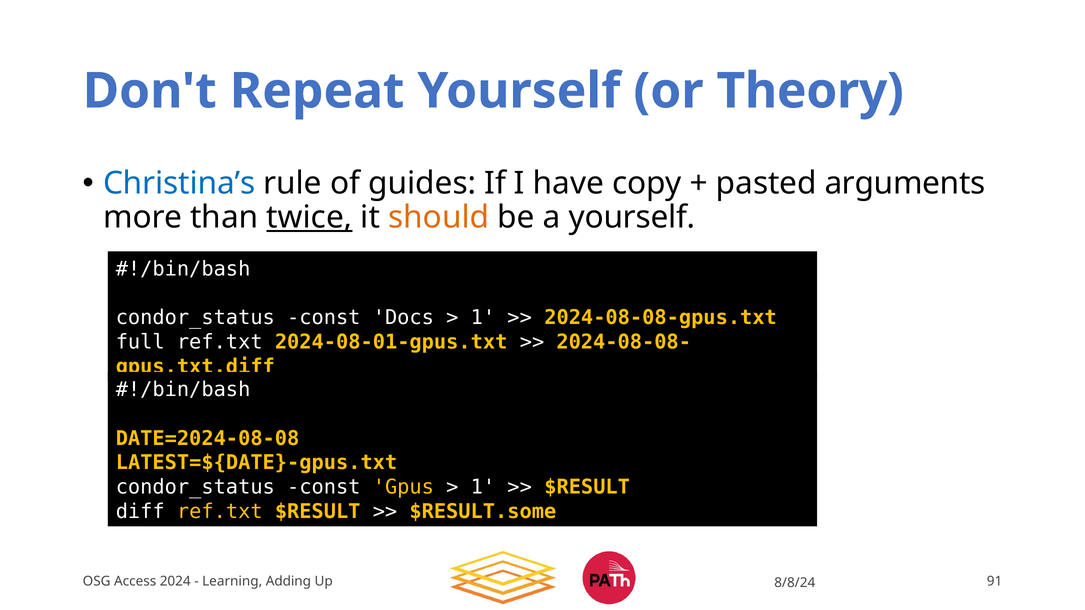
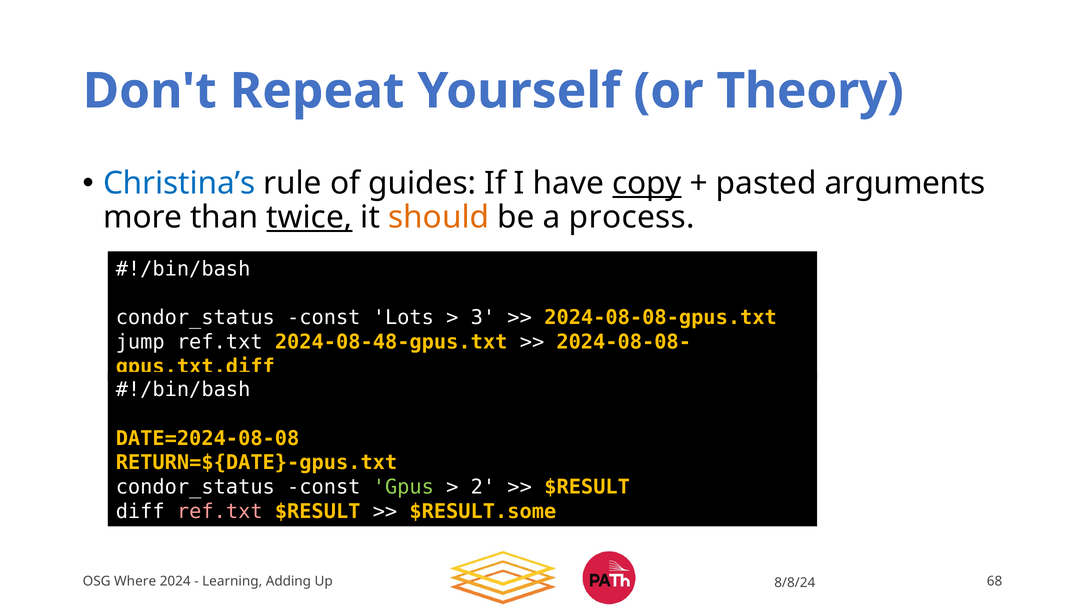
copy underline: none -> present (647, 183)
a yourself: yourself -> process (632, 218)
Docs: Docs -> Lots (403, 318)
1: 1 -> 3 (483, 318)
full: full -> jump (140, 342)
2024-08-01-gpus.txt: 2024-08-01-gpus.txt -> 2024-08-48-gpus.txt (391, 342)
LATEST=${DATE}-gpus.txt: LATEST=${DATE}-gpus.txt -> RETURN=${DATE}-gpus.txt (257, 463)
Gpus colour: yellow -> light green (403, 487)
1: 1 -> 2 (483, 487)
ref.txt colour: yellow -> pink (220, 512)
Access: Access -> Where (135, 582)
91: 91 -> 68 (995, 582)
